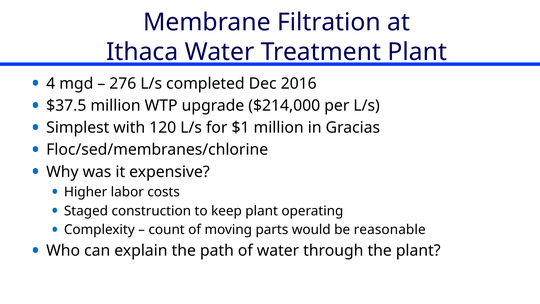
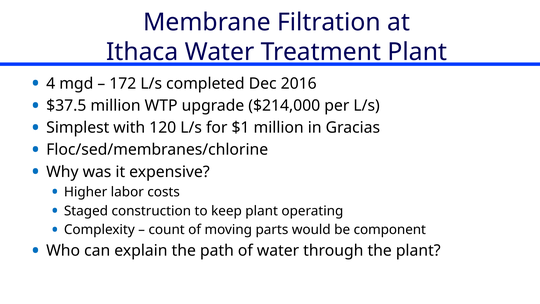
276: 276 -> 172 (123, 83)
reasonable: reasonable -> component (390, 230)
